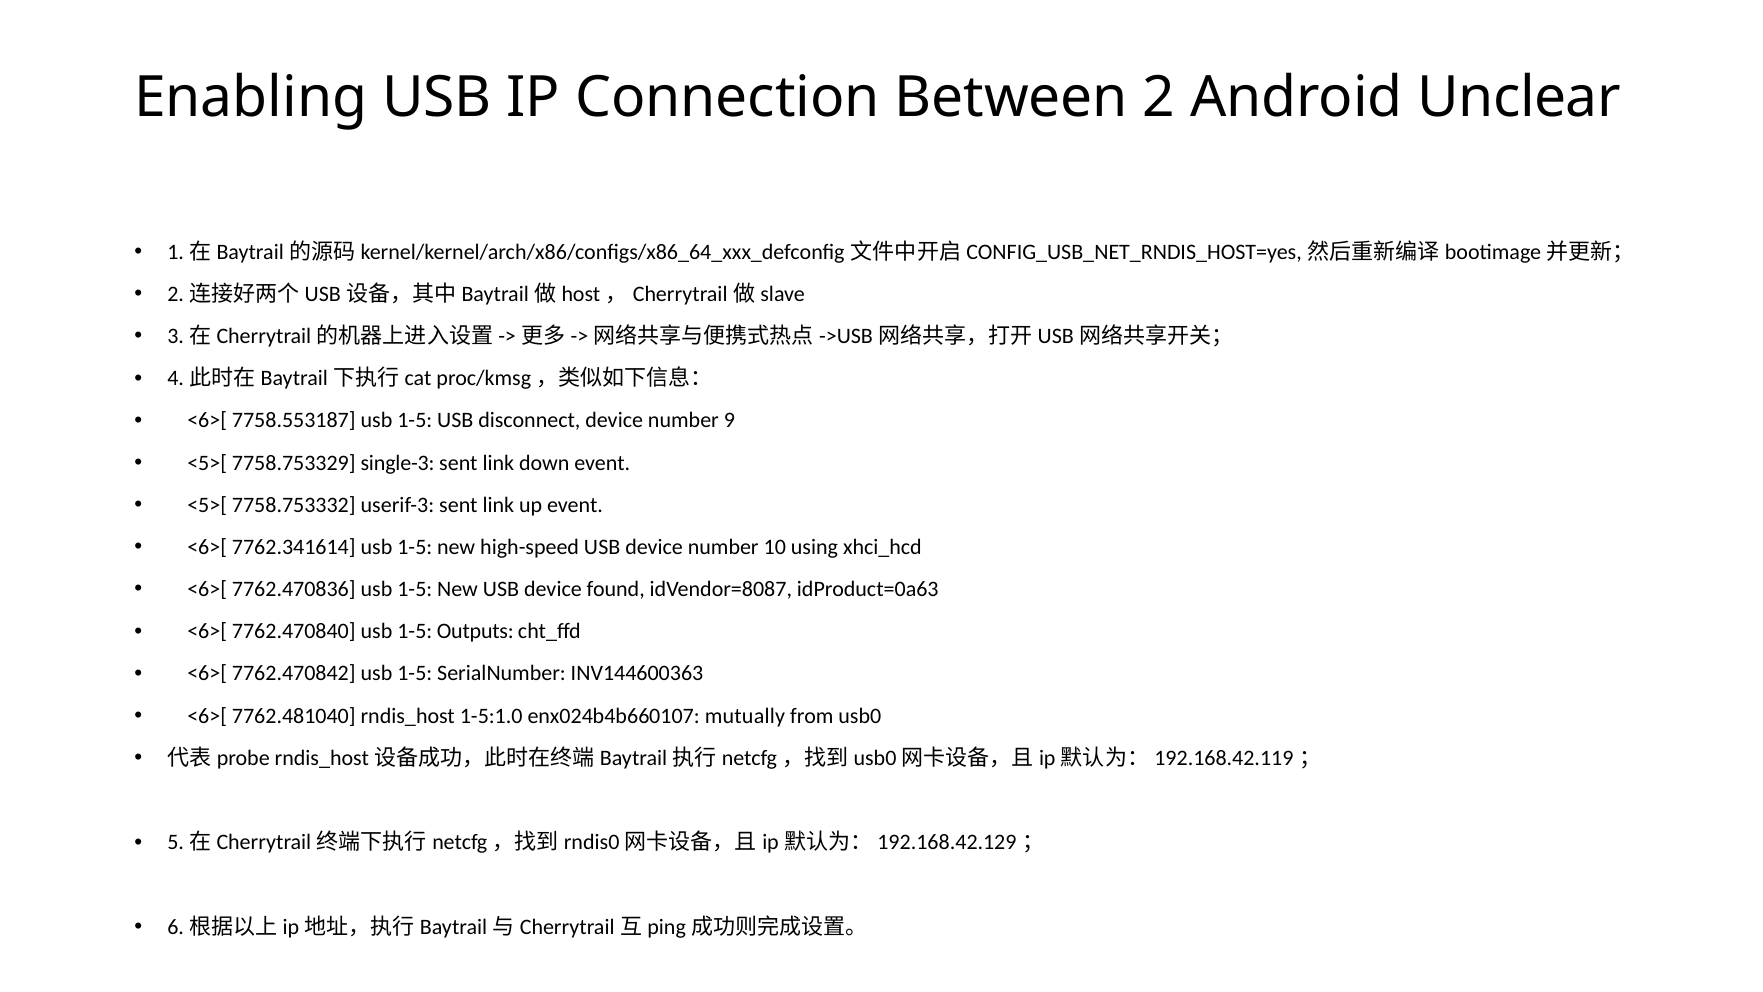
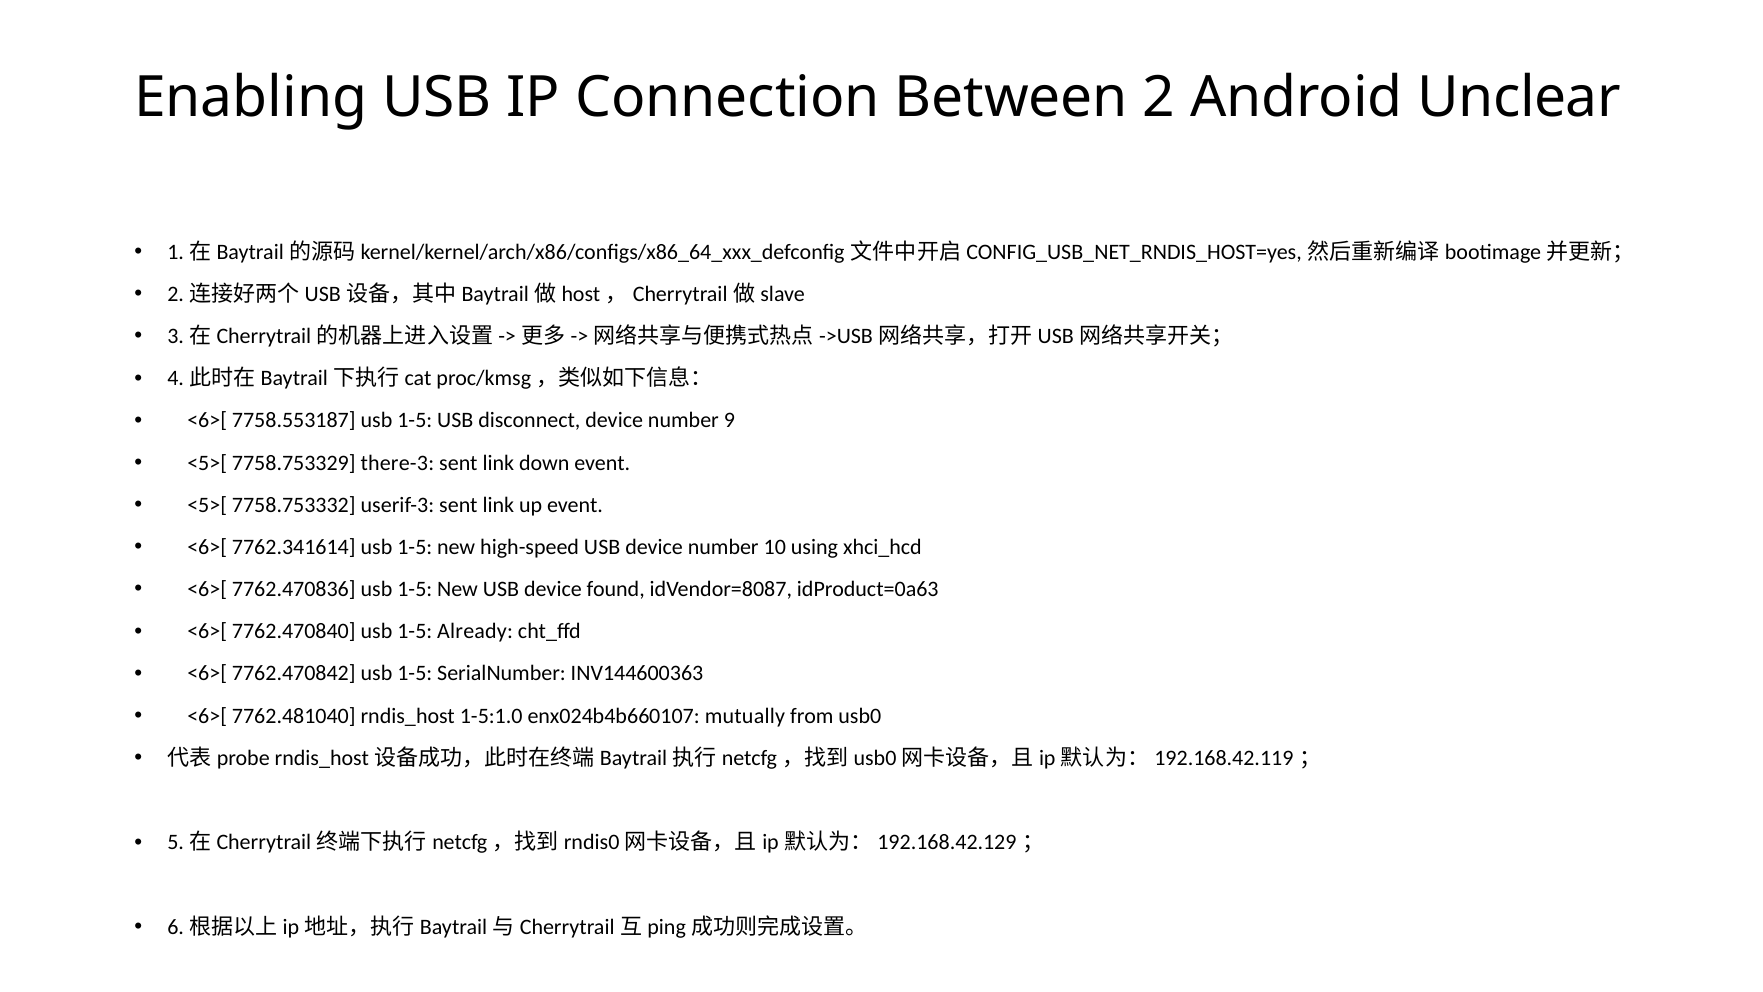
single-3: single-3 -> there-3 (397, 463)
Outputs: Outputs -> Already (475, 631)
